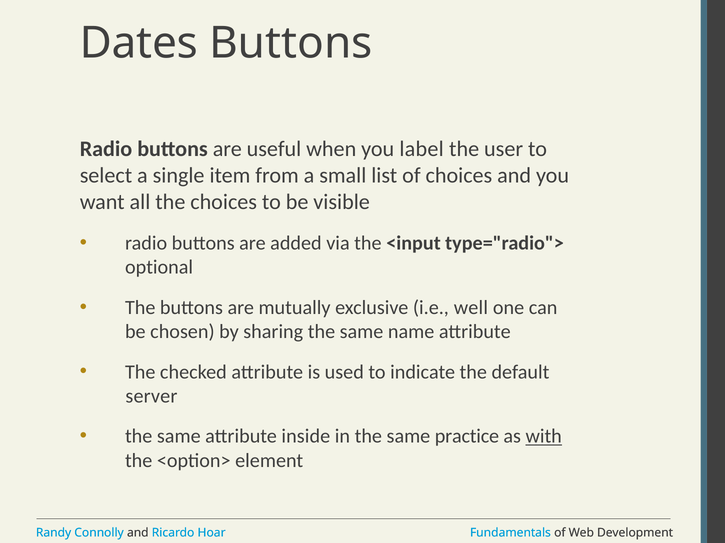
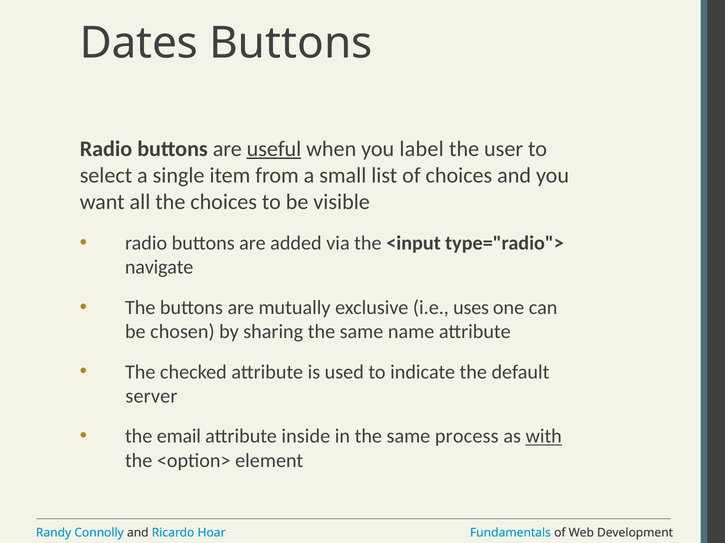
useful underline: none -> present (274, 149)
optional: optional -> navigate (159, 268)
well: well -> uses (471, 308)
same: same -> email (179, 437)
practice: practice -> process (467, 437)
